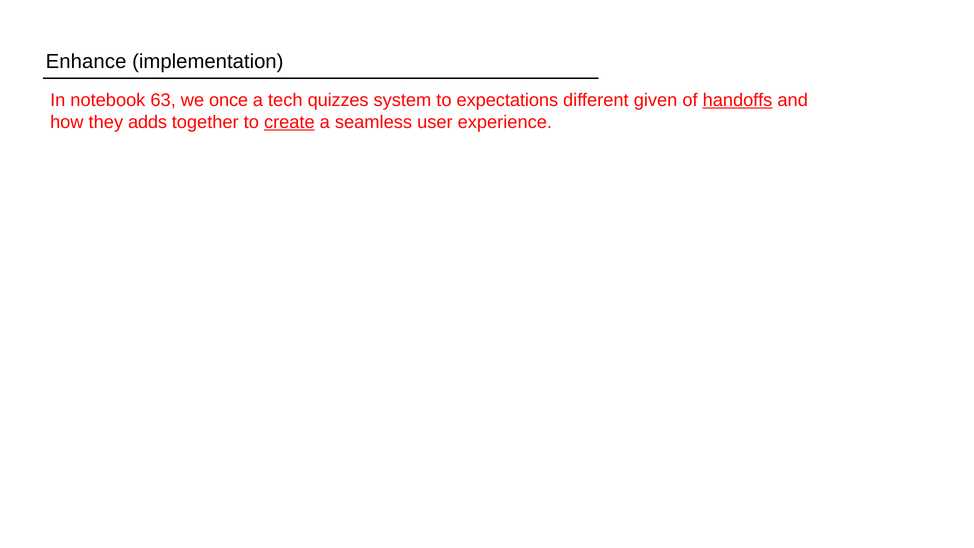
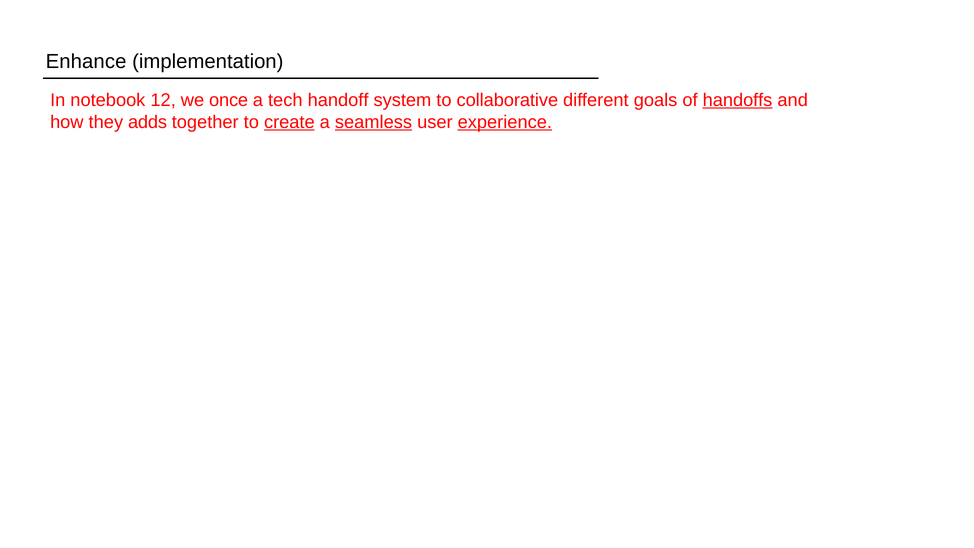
63: 63 -> 12 (163, 100)
quizzes: quizzes -> handoff (338, 100)
expectations: expectations -> collaborative (507, 100)
given: given -> goals (656, 100)
seamless underline: none -> present (373, 122)
experience underline: none -> present (505, 122)
